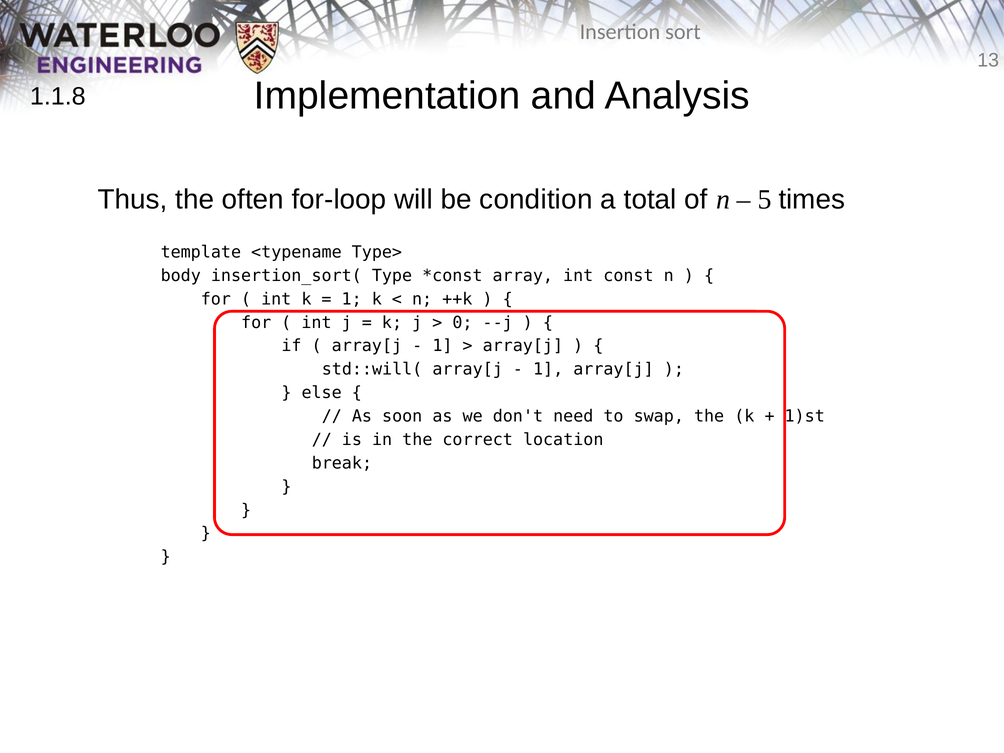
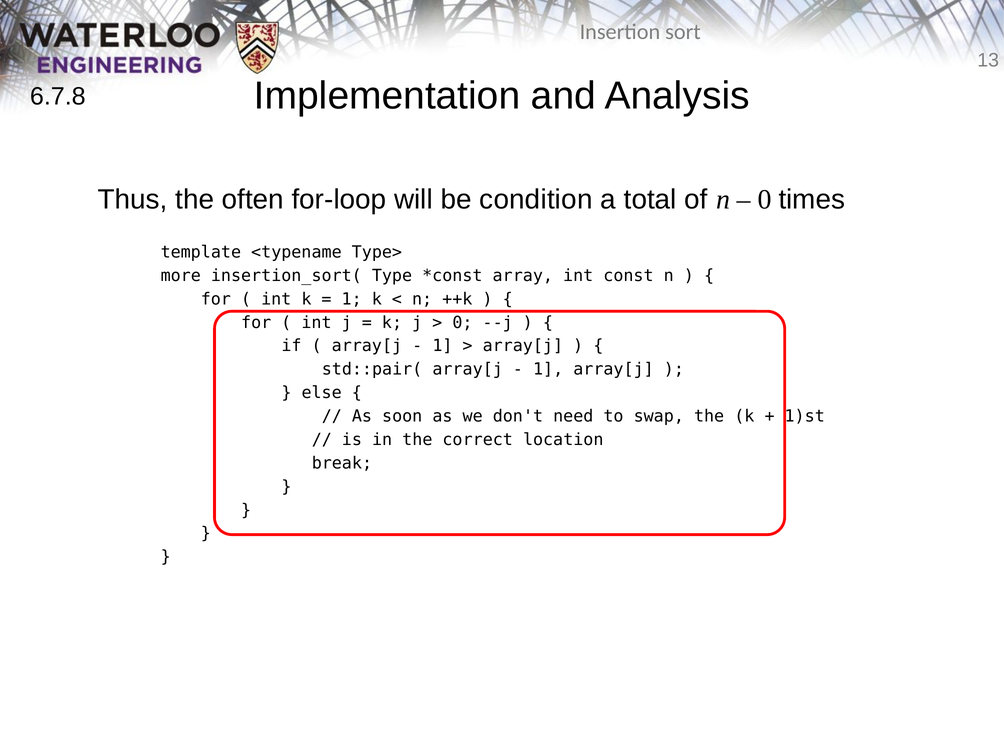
1.1.8: 1.1.8 -> 6.7.8 (58, 97)
5: 5 -> 0 (765, 199)
body: body -> more (181, 276)
std::will(: std::will( -> std::pair( (372, 369)
